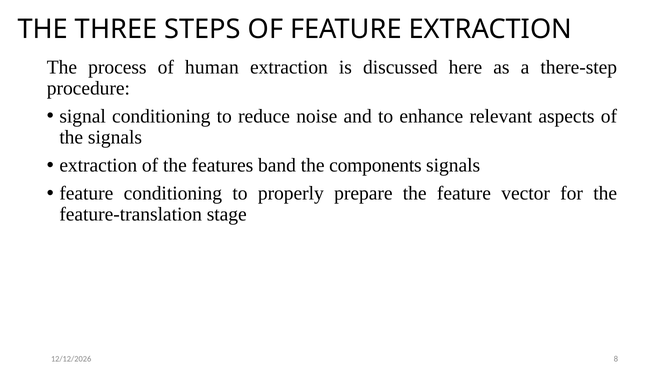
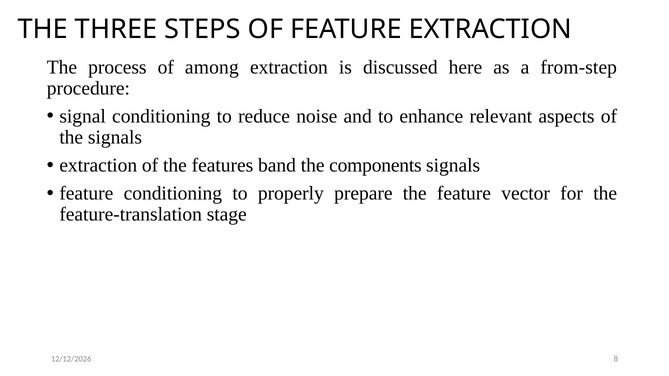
human: human -> among (212, 67)
there-step: there-step -> from-step (579, 67)
